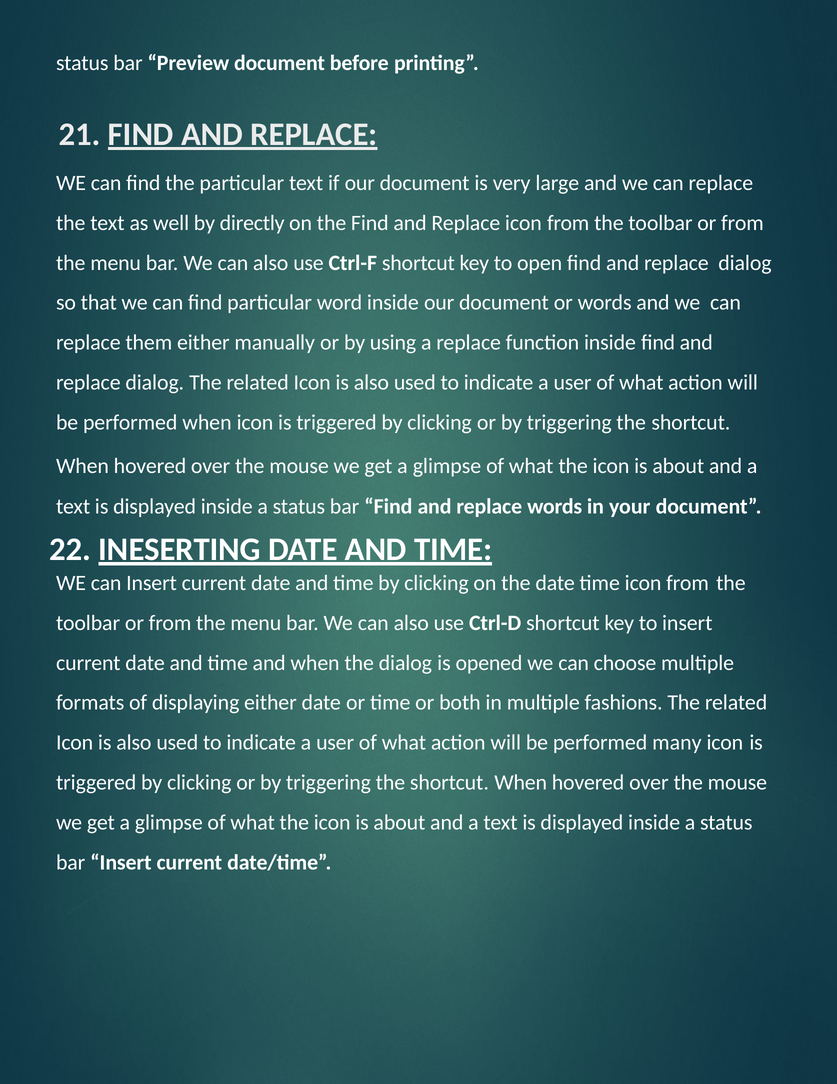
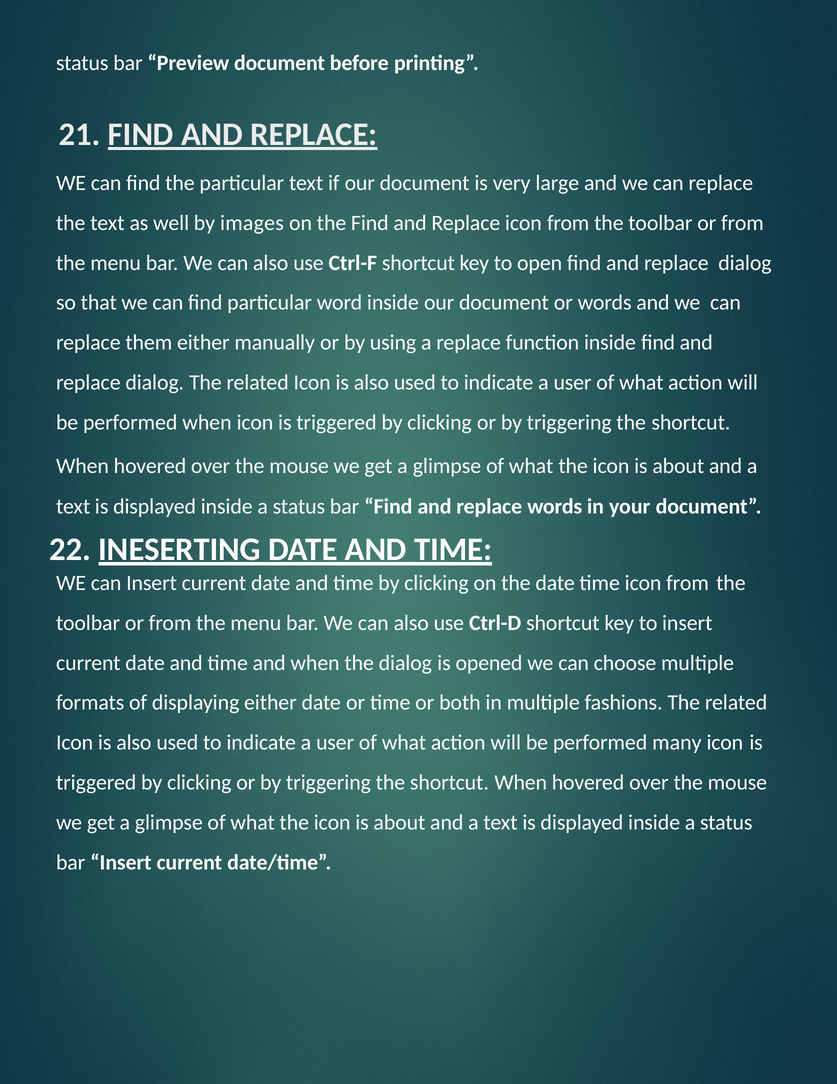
directly: directly -> images (252, 223)
